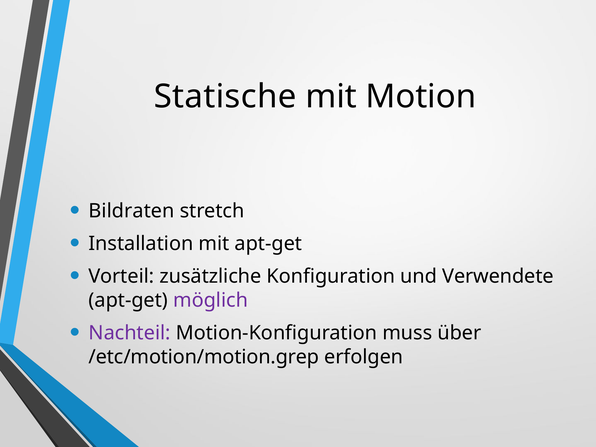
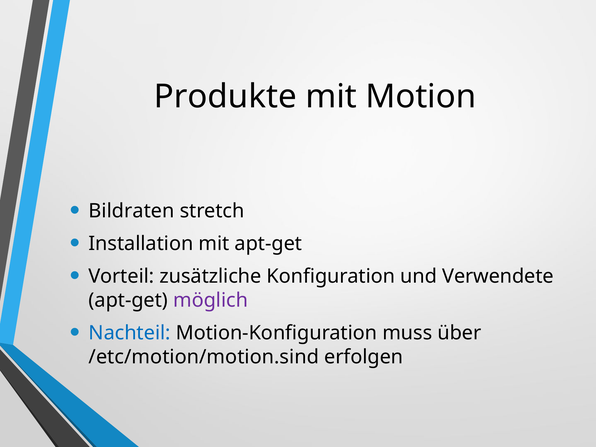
Statische: Statische -> Produkte (225, 97)
Nachteil colour: purple -> blue (130, 333)
/etc/motion/motion.grep: /etc/motion/motion.grep -> /etc/motion/motion.sind (204, 357)
